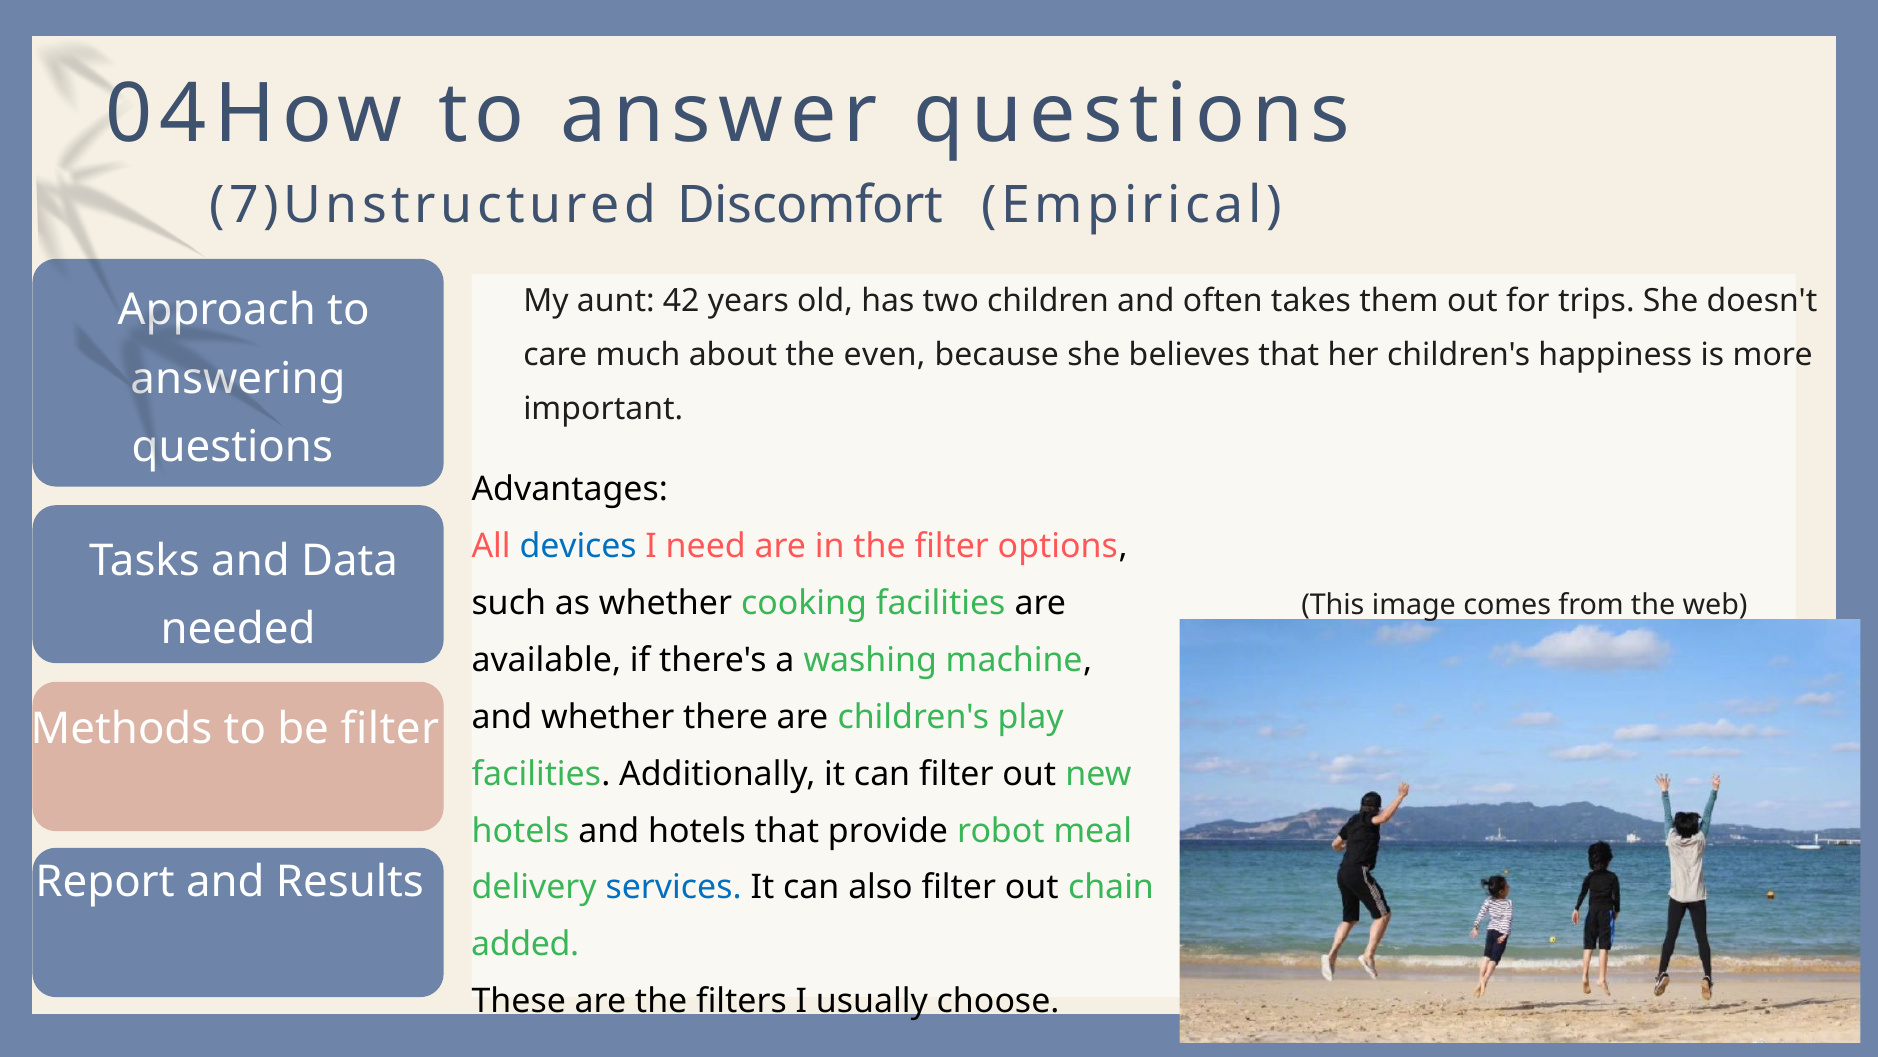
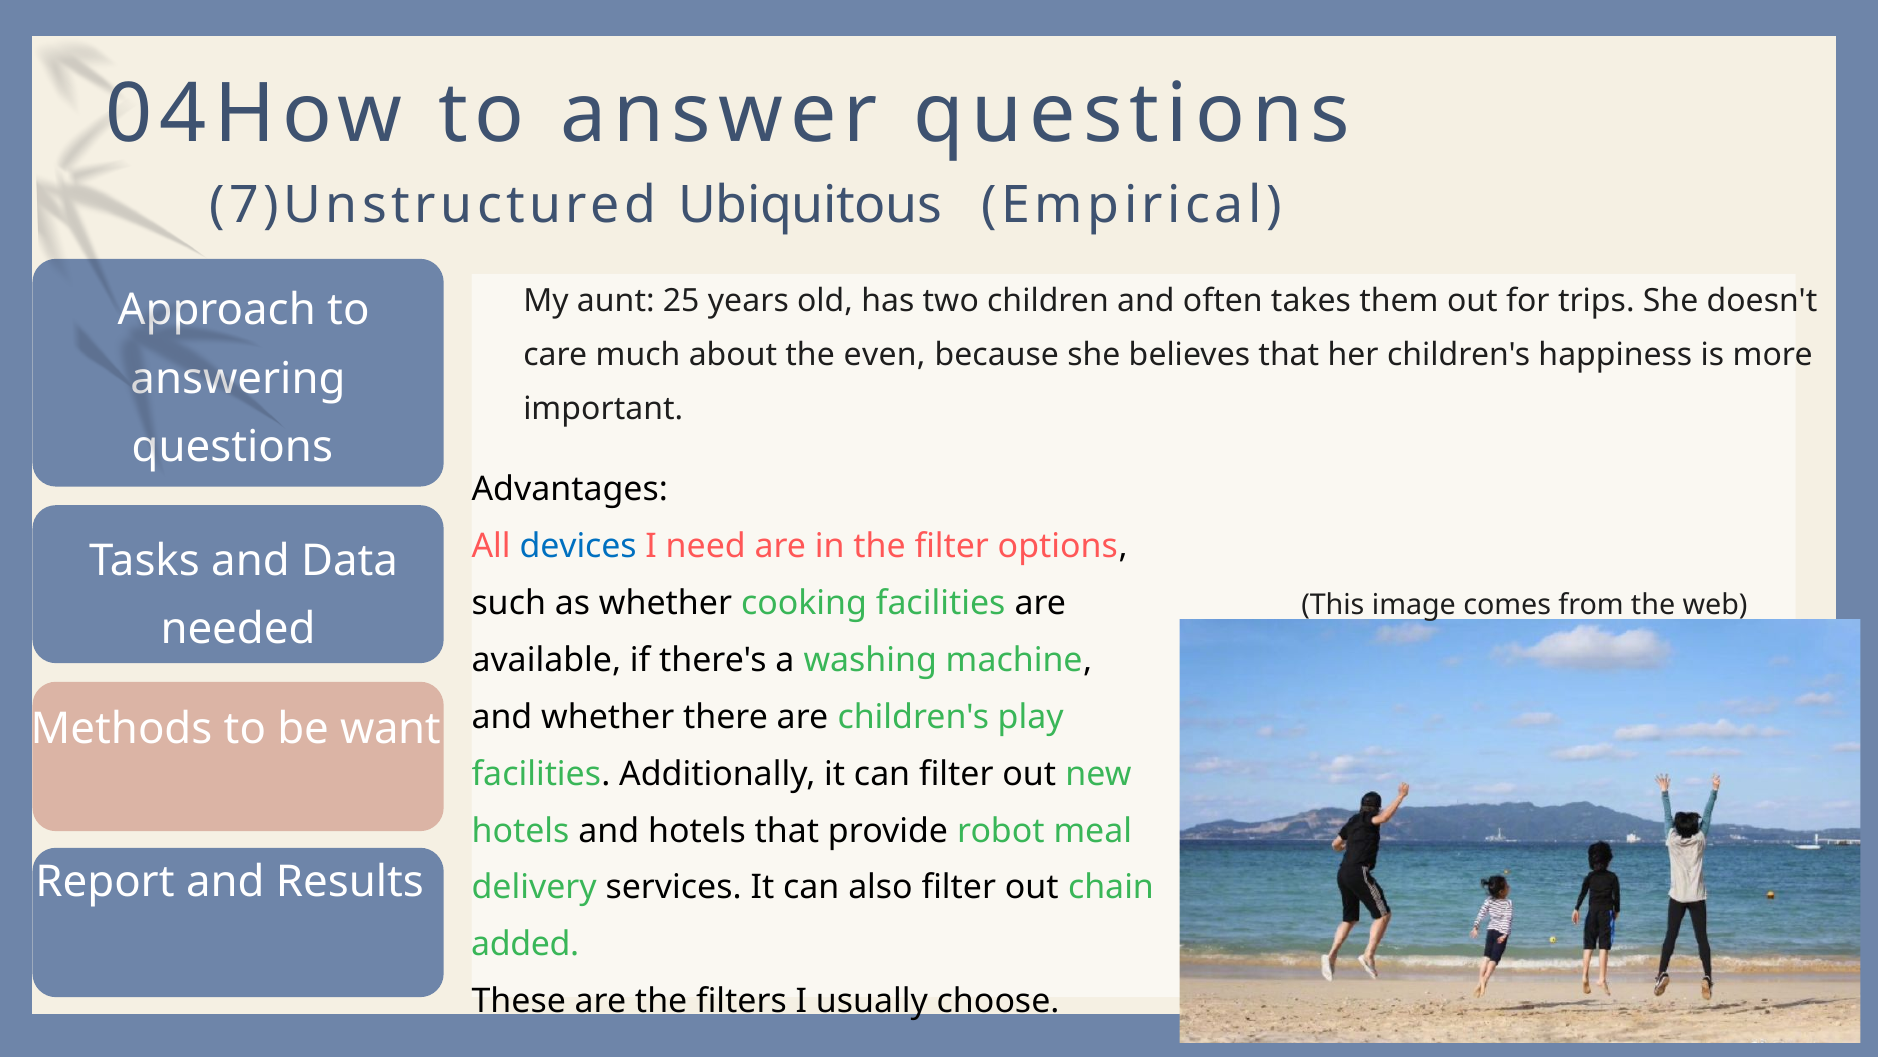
Discomfort: Discomfort -> Ubiquitous (810, 206)
42: 42 -> 25 (681, 301)
be filter: filter -> want (390, 729)
services colour: blue -> black (674, 887)
